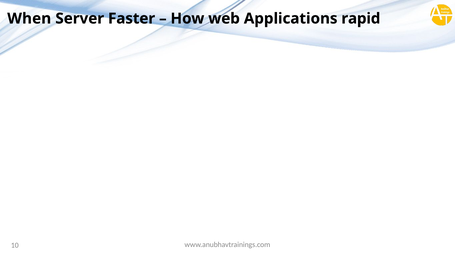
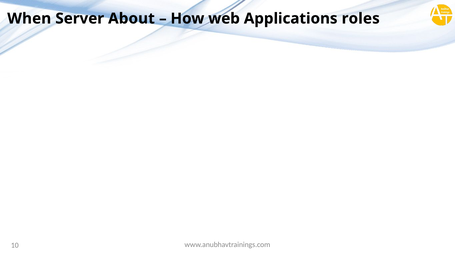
Faster: Faster -> About (131, 19)
rapid: rapid -> roles (361, 19)
